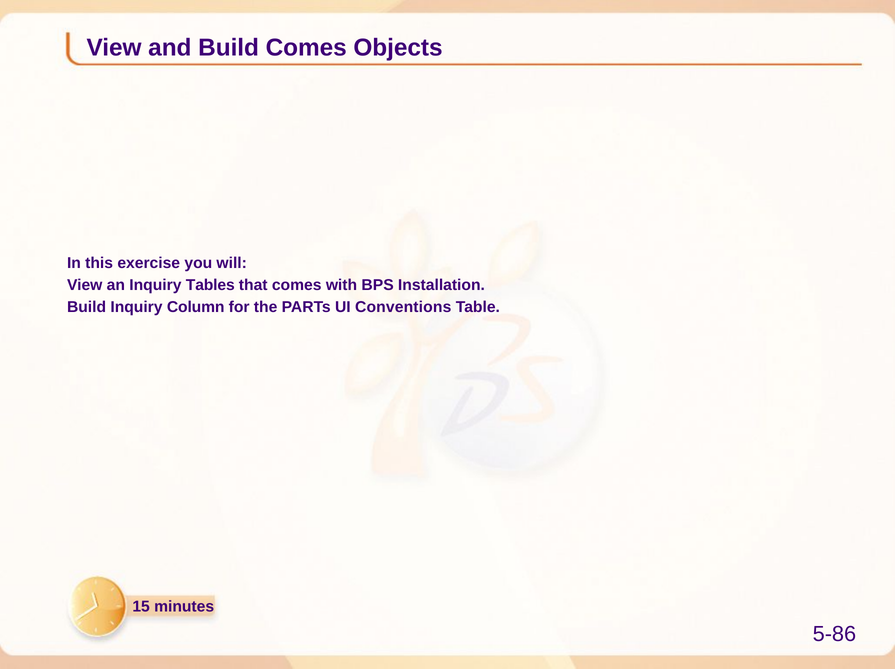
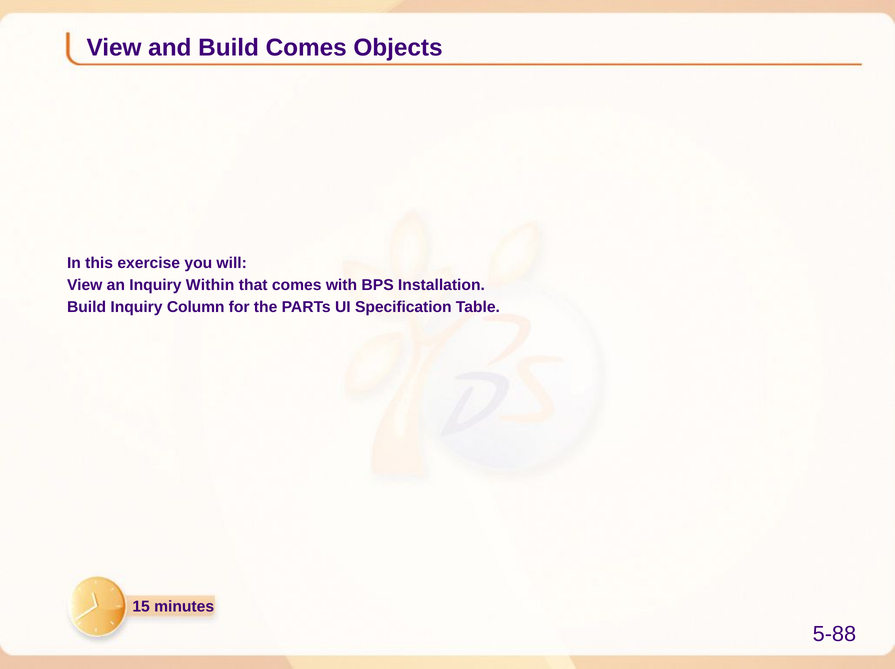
Tables: Tables -> Within (210, 285)
Conventions: Conventions -> Specification (403, 307)
5-86: 5-86 -> 5-88 (834, 634)
